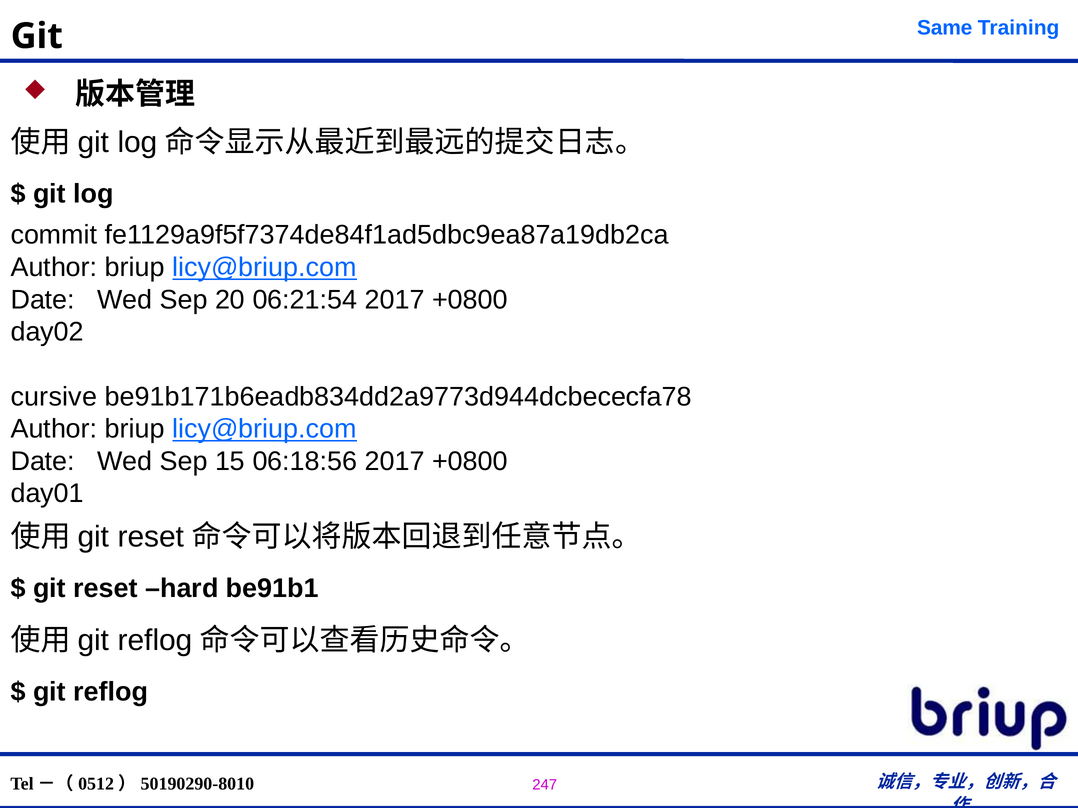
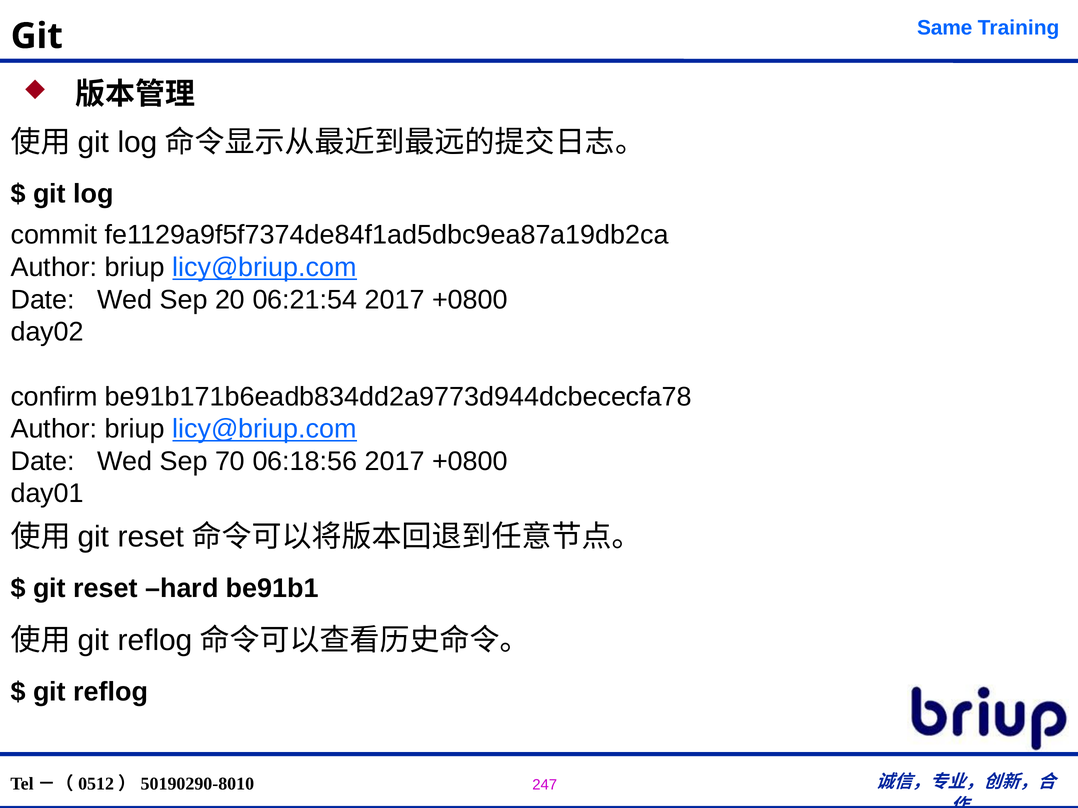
cursive: cursive -> confirm (54, 397)
15: 15 -> 70 (230, 462)
